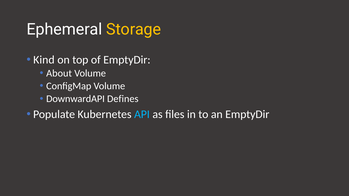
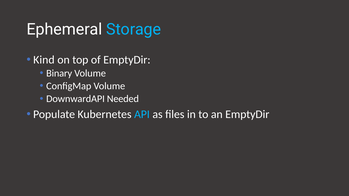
Storage colour: yellow -> light blue (134, 29)
About: About -> Binary (59, 73)
Defines: Defines -> Needed (123, 99)
